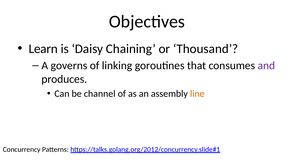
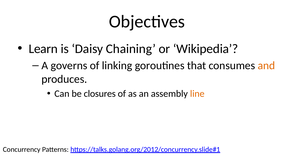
Thousand: Thousand -> Wikipedia (206, 49)
and colour: purple -> orange (266, 66)
channel: channel -> closures (100, 94)
